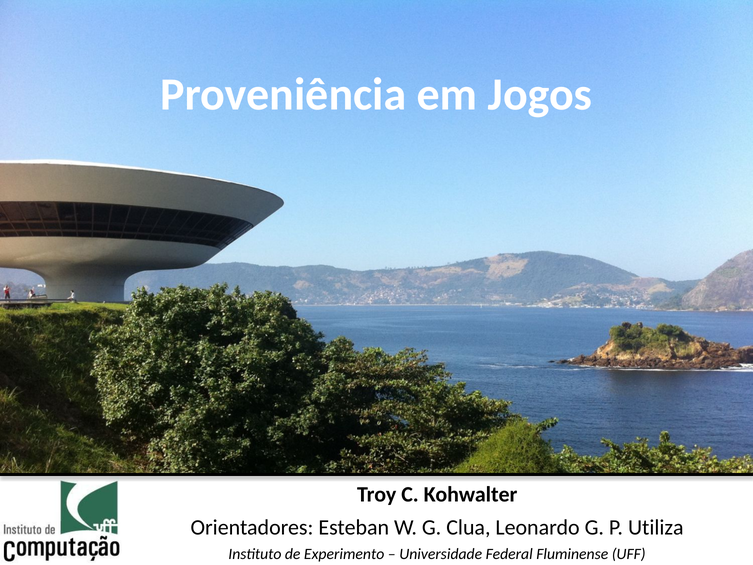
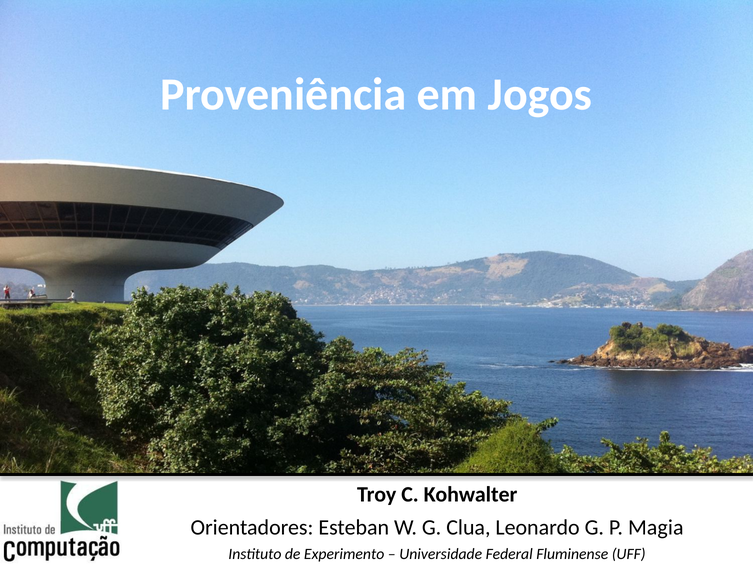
Utiliza: Utiliza -> Magia (656, 527)
